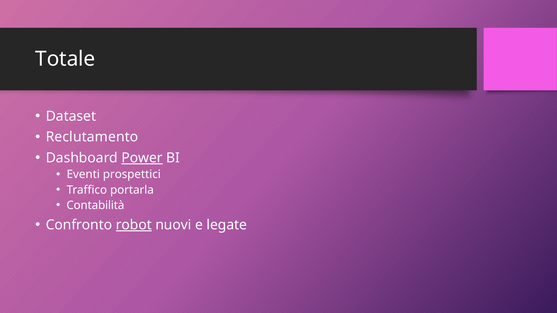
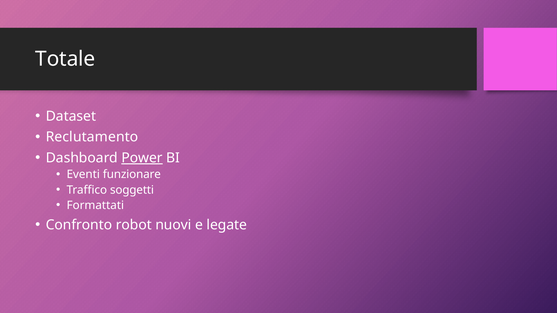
prospettici: prospettici -> funzionare (132, 175)
portarla: portarla -> soggetti (132, 190)
Contabilità: Contabilità -> Formattati (95, 206)
robot underline: present -> none (134, 225)
